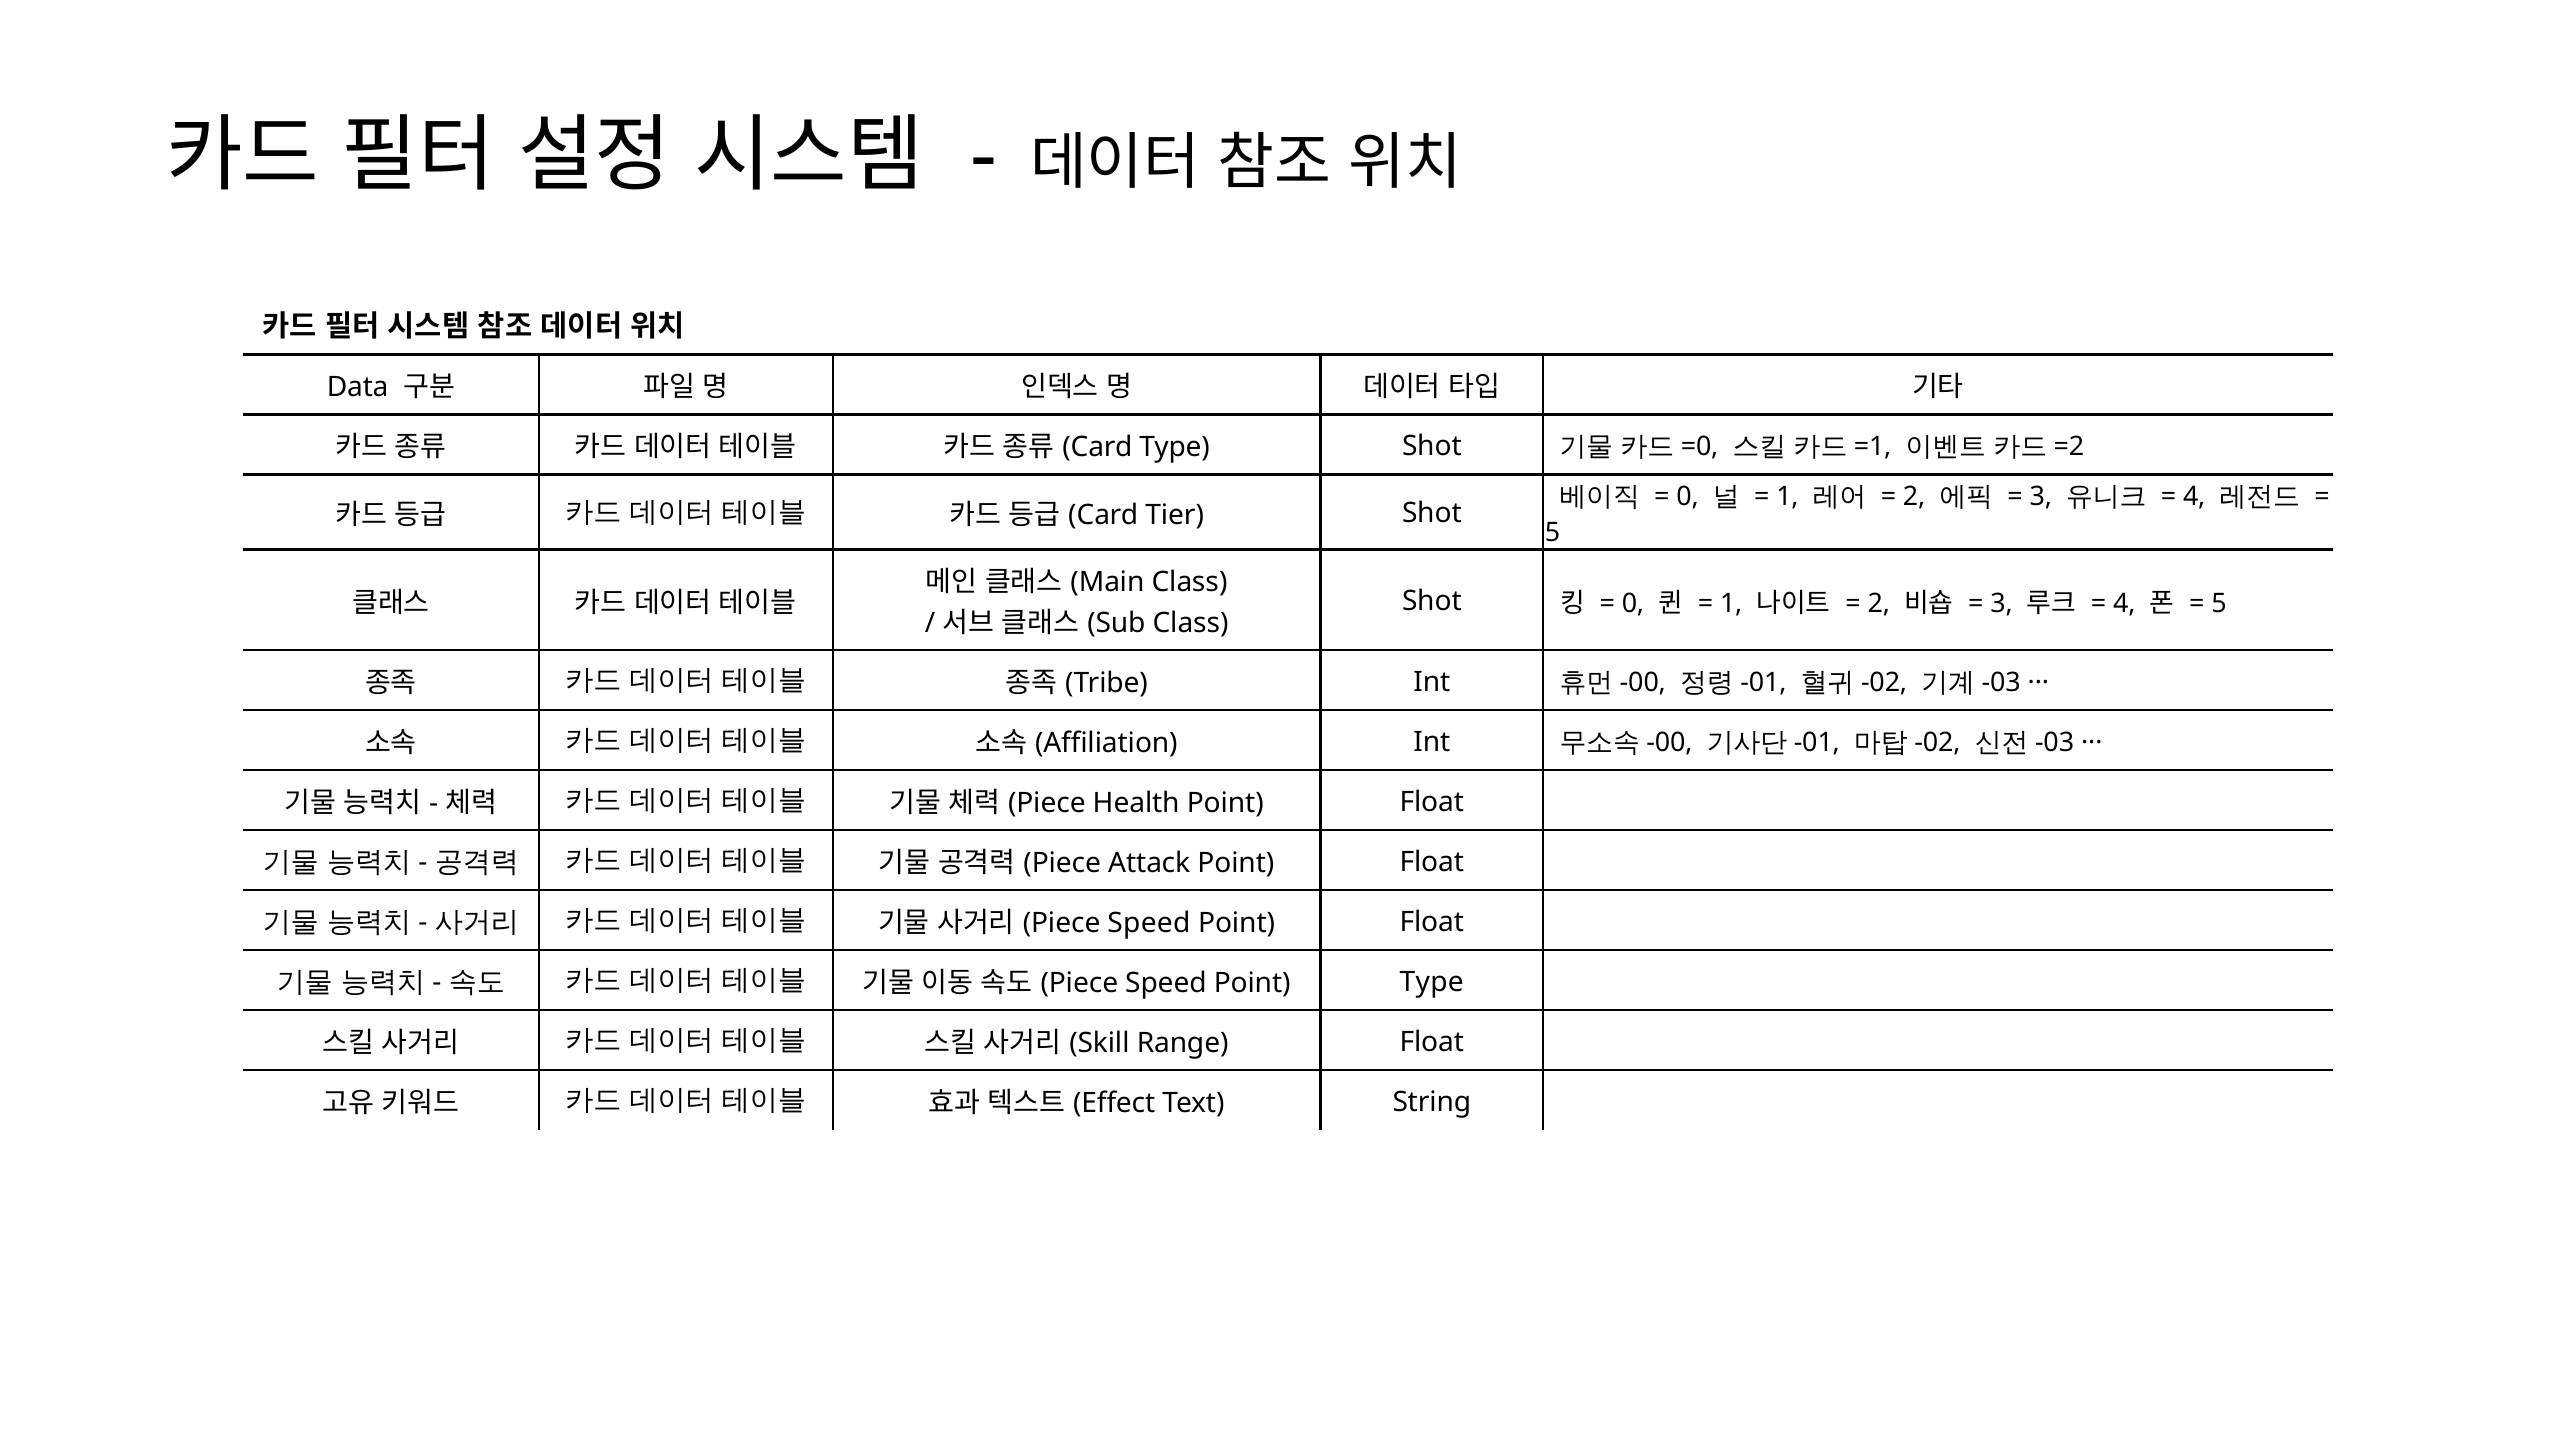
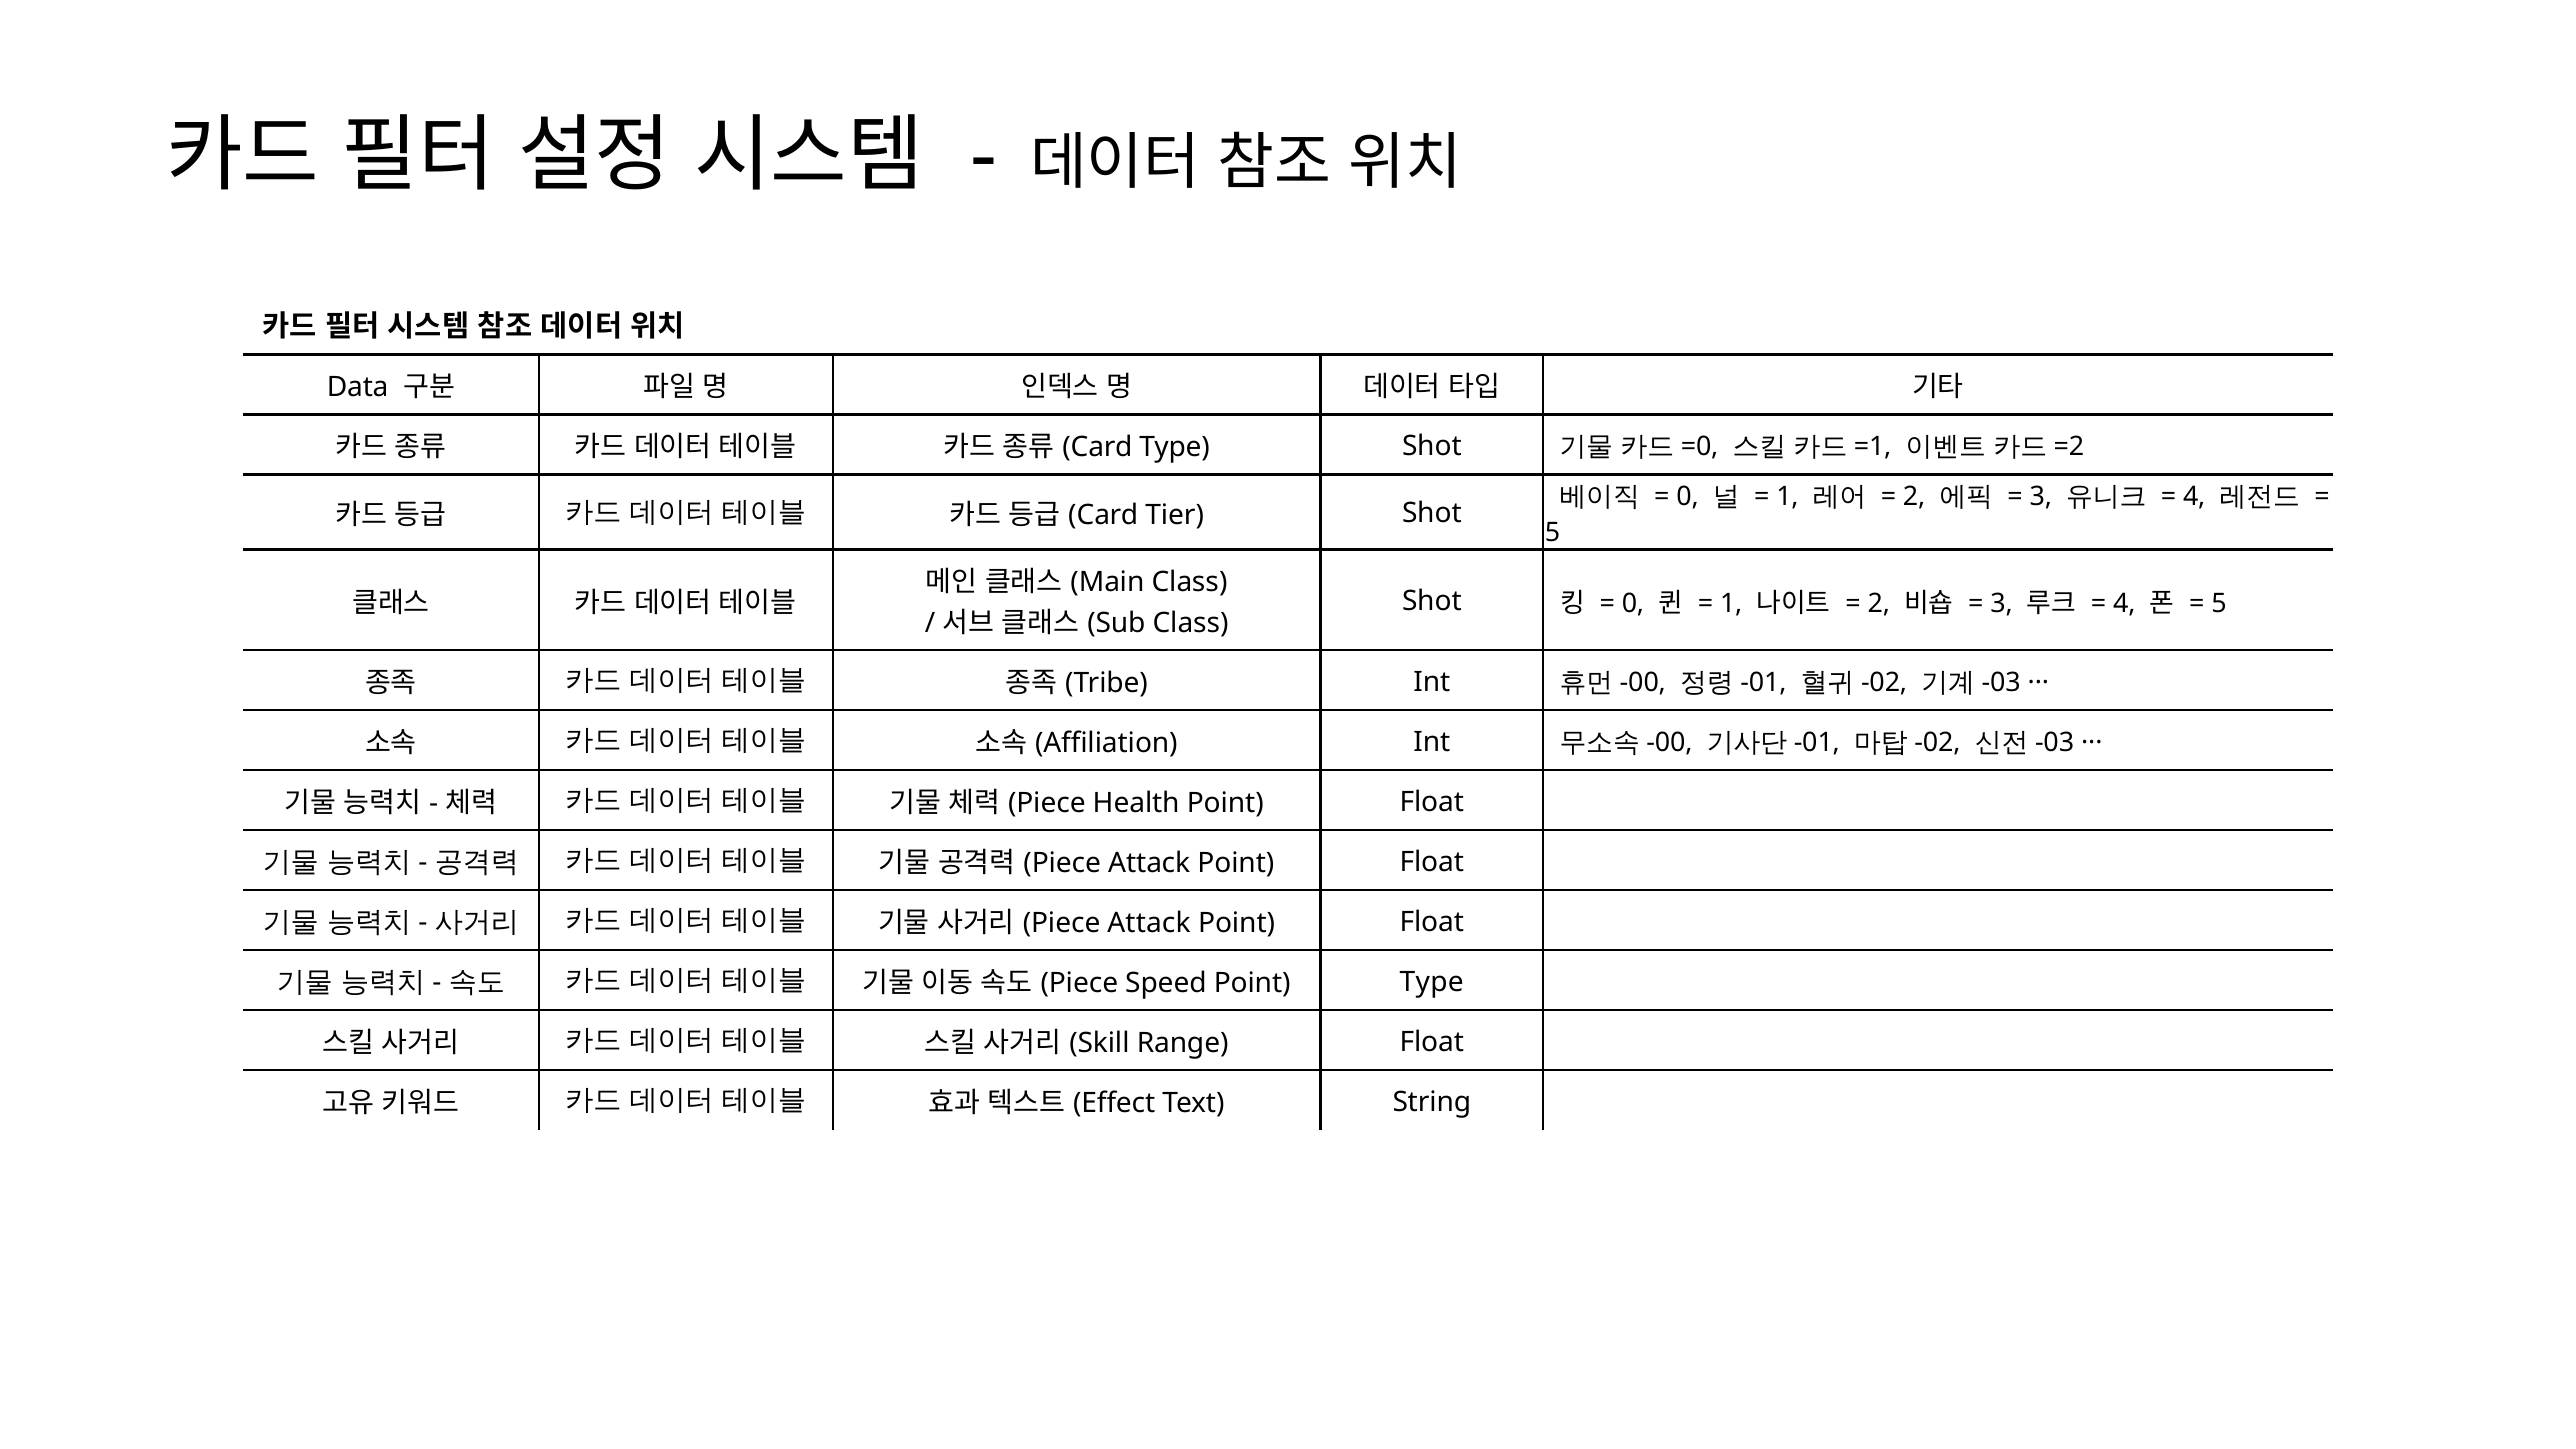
Speed: Speed -> Attack (1149, 923)
